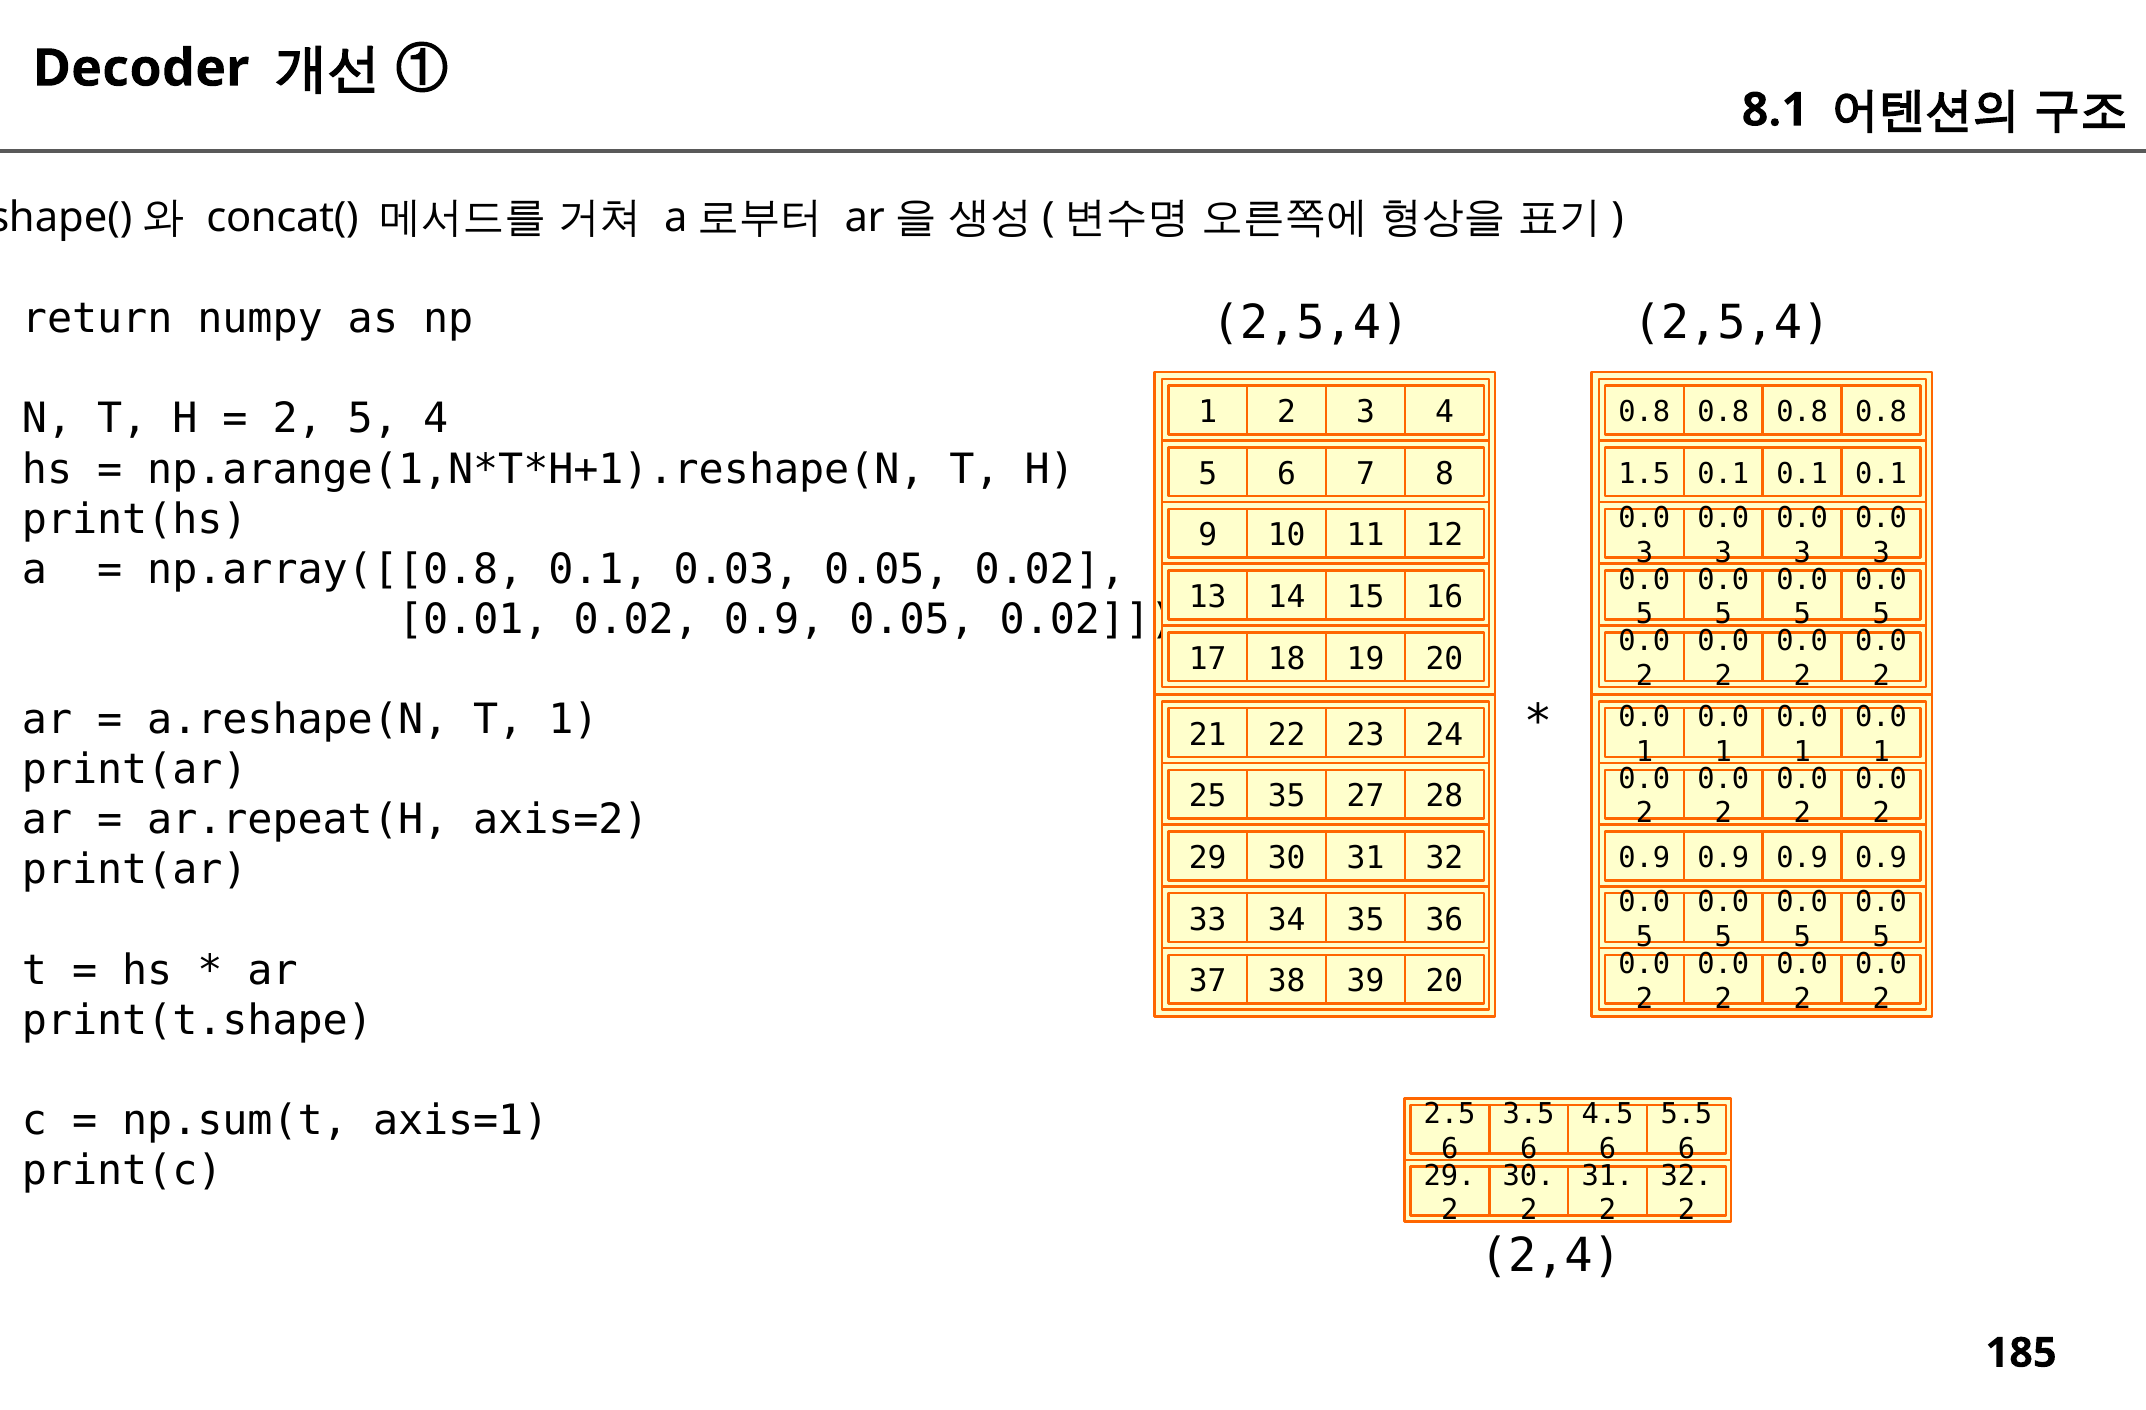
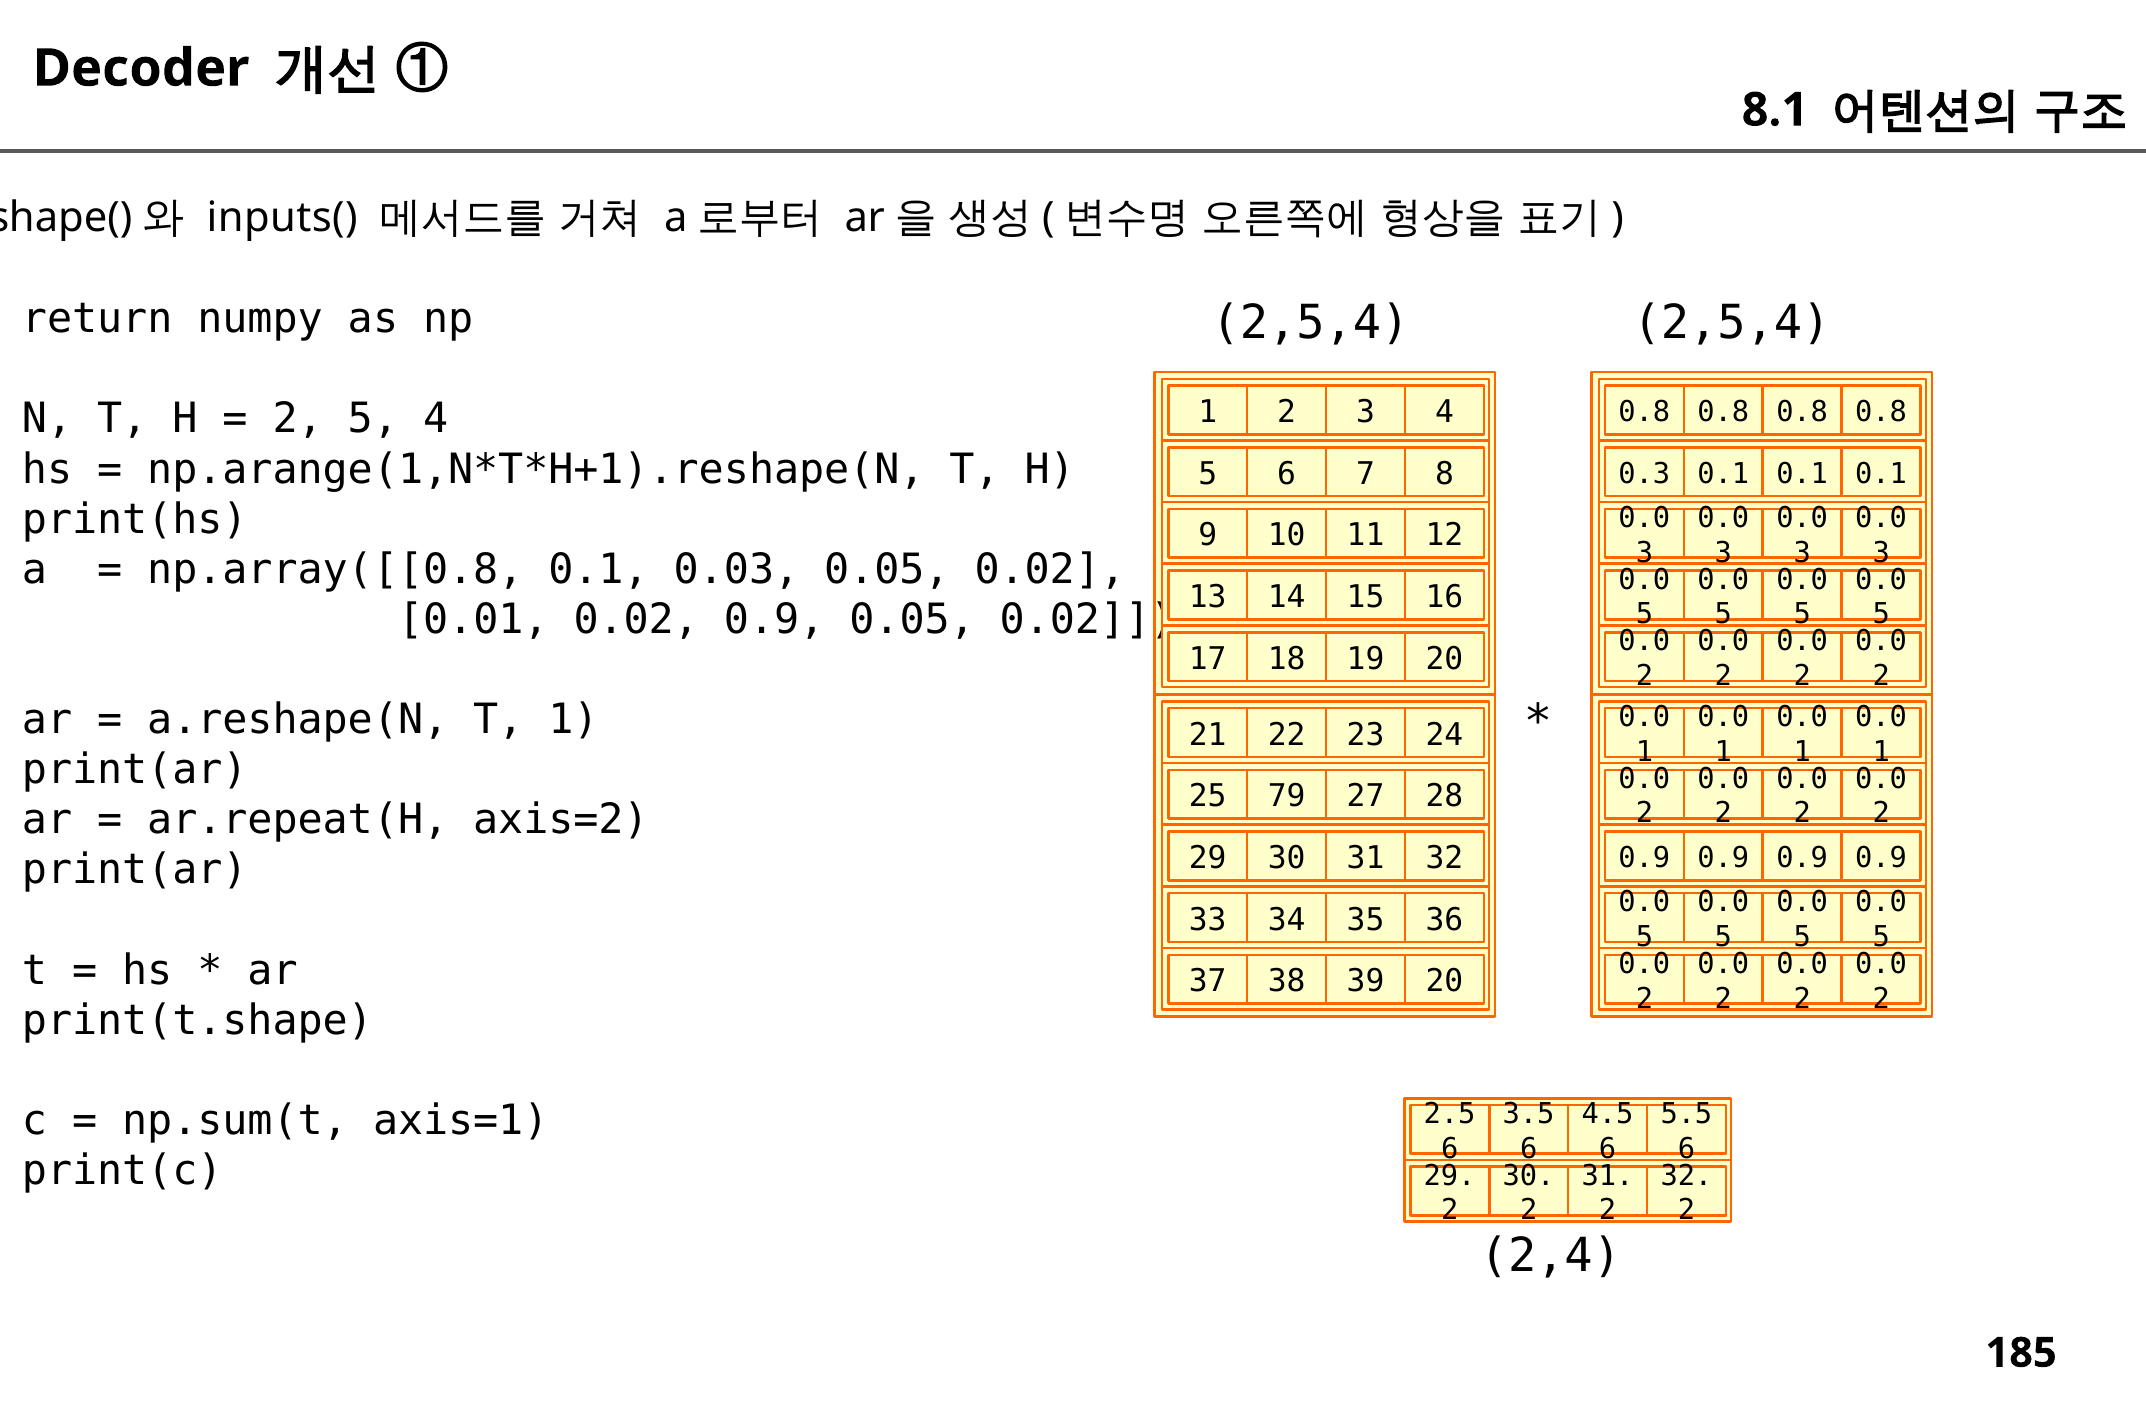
concat(: concat( -> inputs( (282, 218)
1.5: 1.5 -> 0.3 (1644, 474)
25 35: 35 -> 79 (1287, 796)
